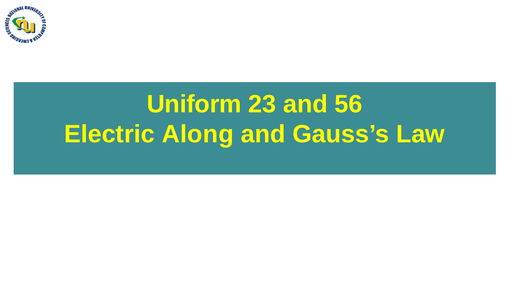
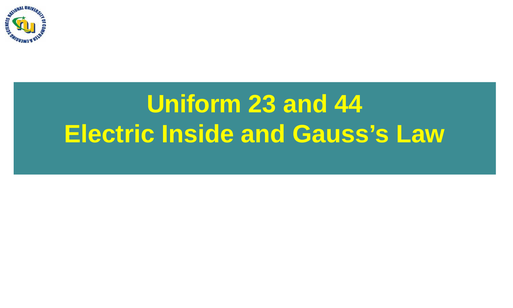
56: 56 -> 44 (349, 104)
Along: Along -> Inside (198, 134)
